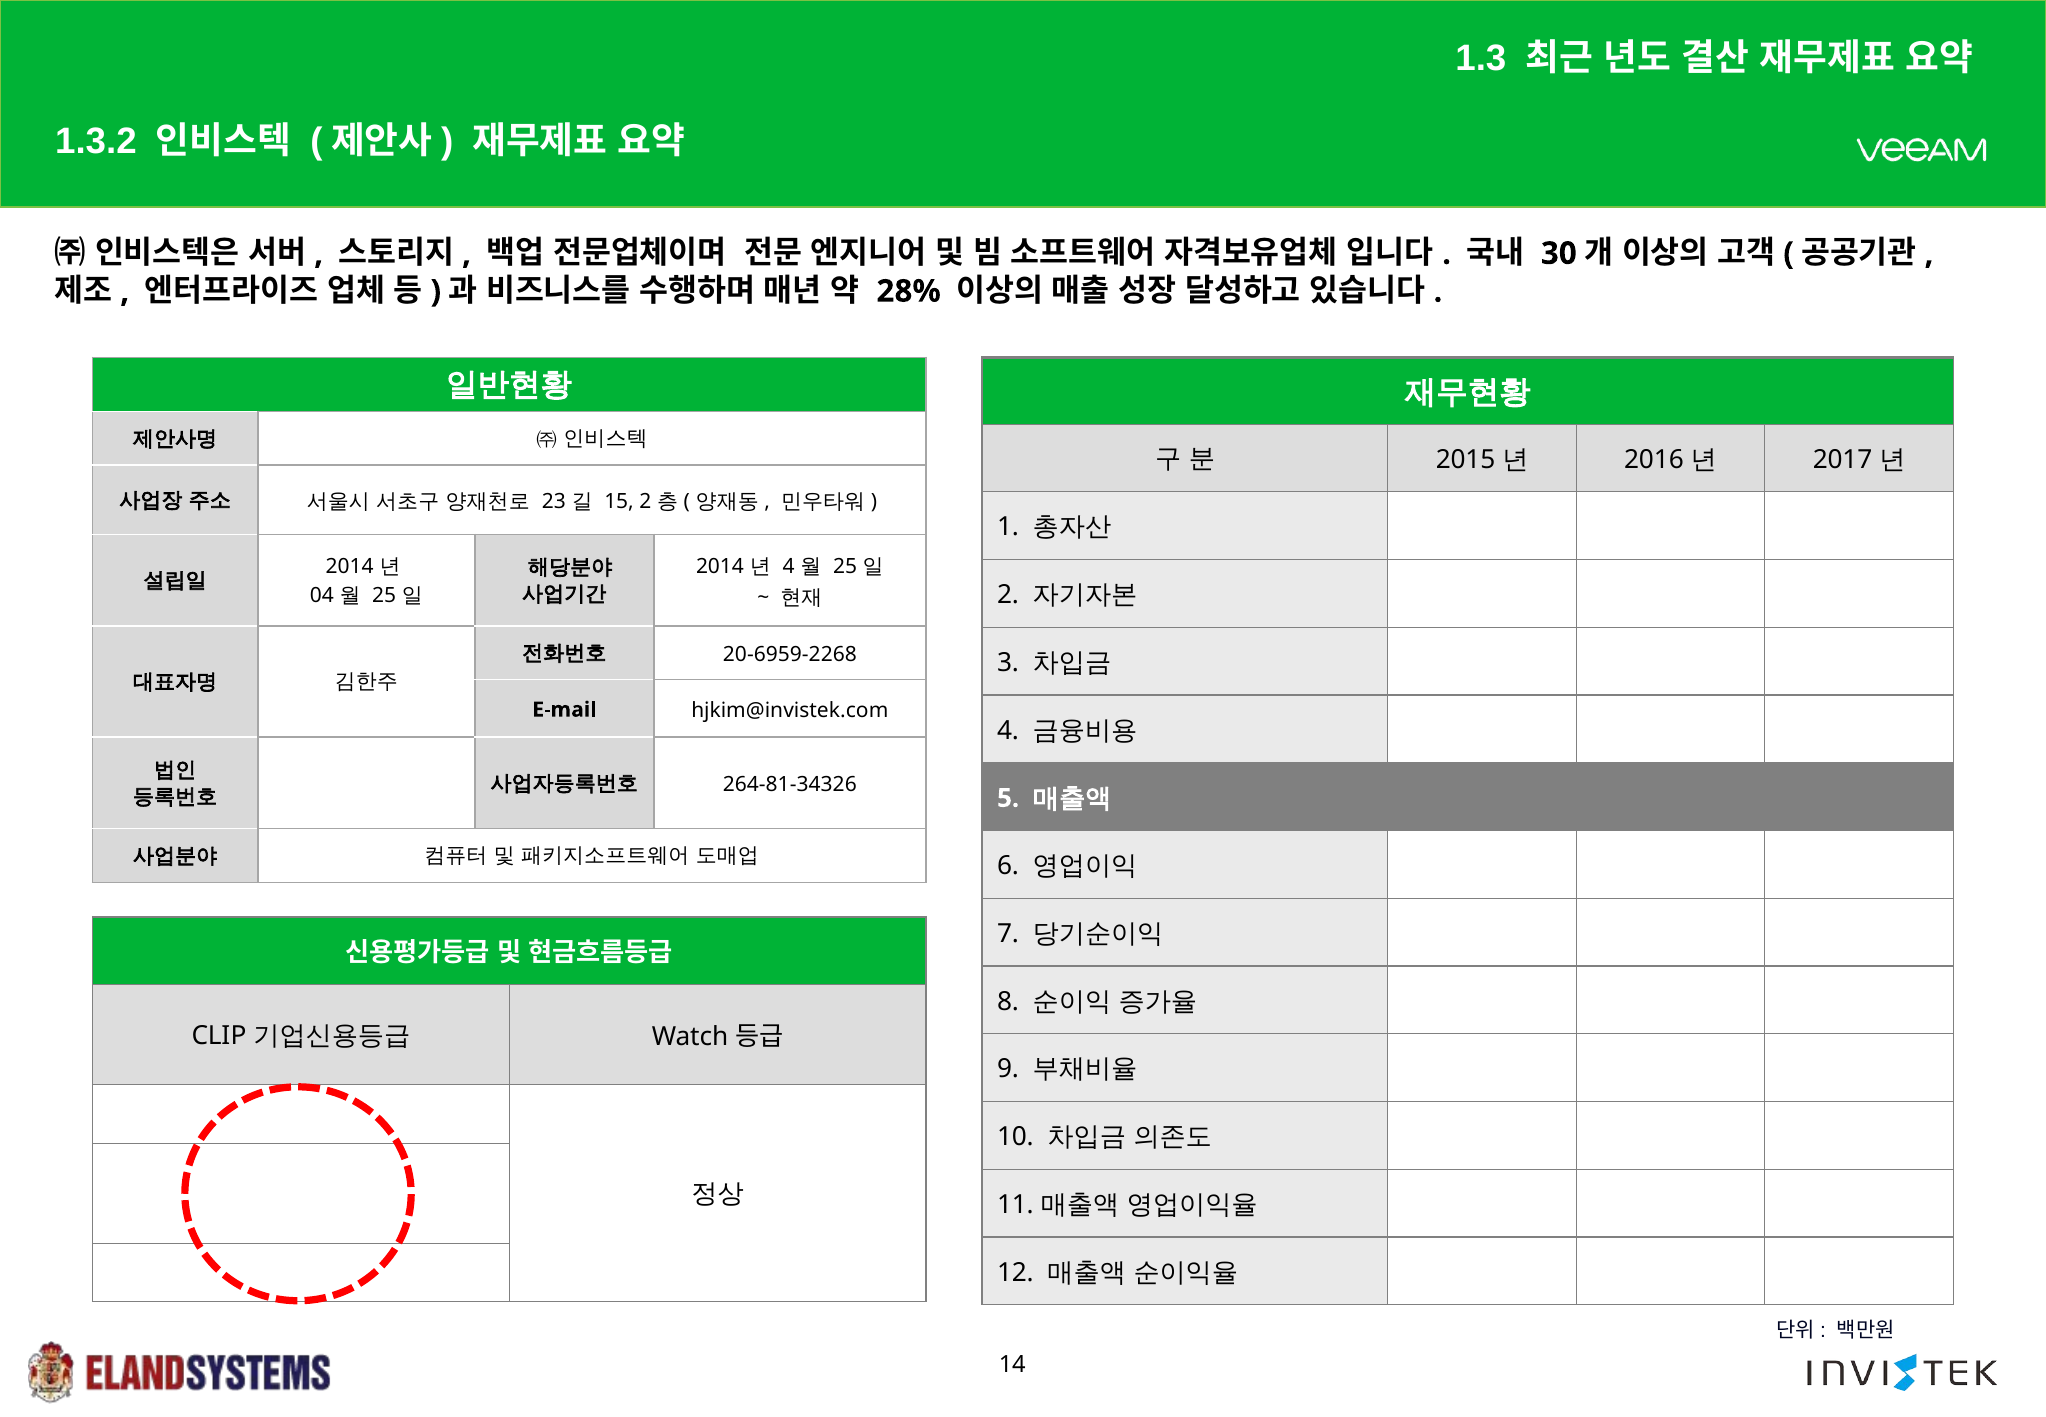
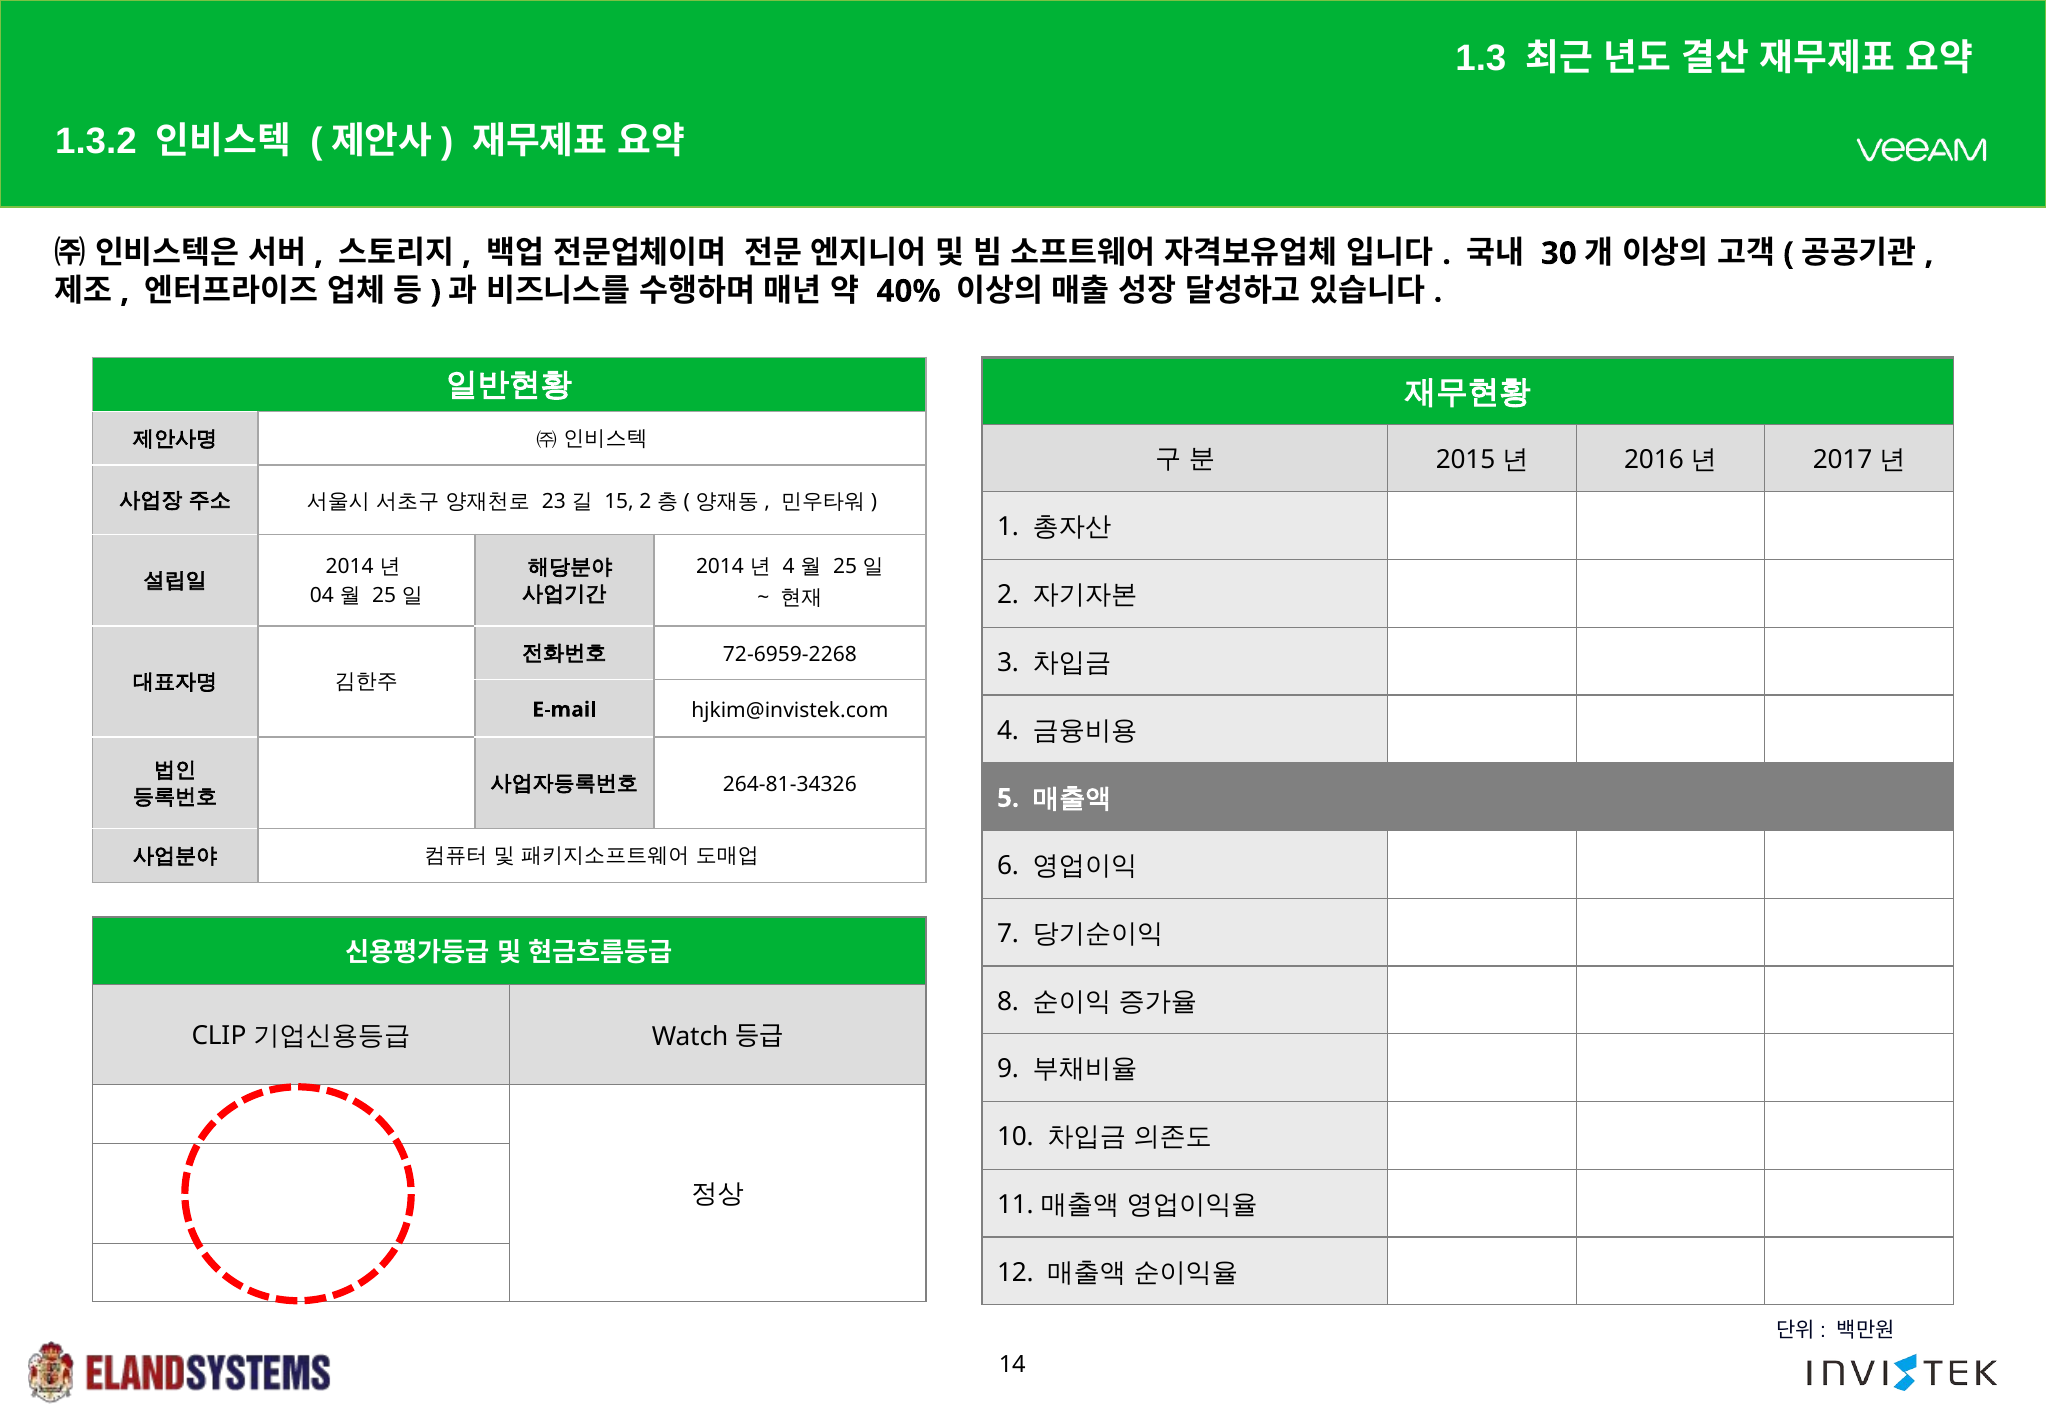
28%: 28% -> 40% (909, 291)
20-6959-2268: 20-6959-2268 -> 72-6959-2268 (790, 654)
